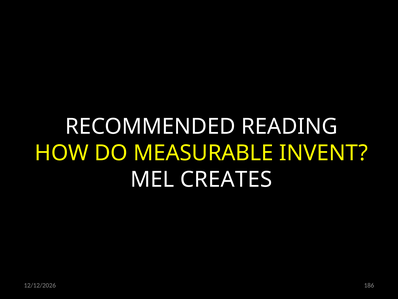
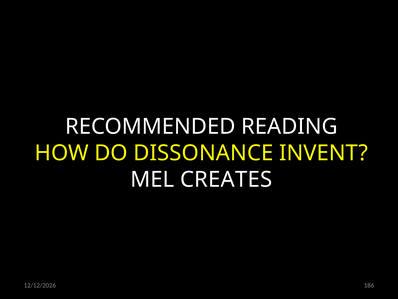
MEASURABLE: MEASURABLE -> DISSONANCE (203, 153)
